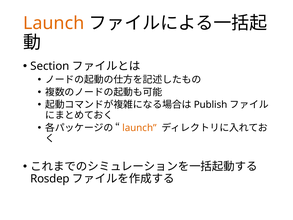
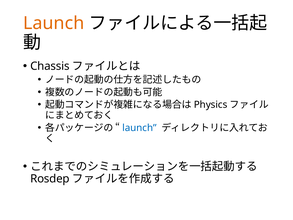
Section: Section -> Chassis (50, 66)
Publish: Publish -> Physics (211, 105)
launch colour: orange -> blue (139, 128)
